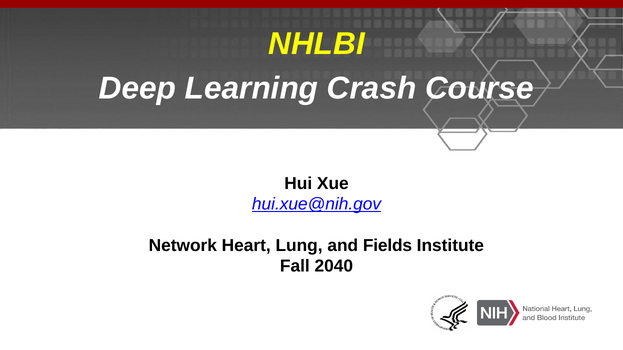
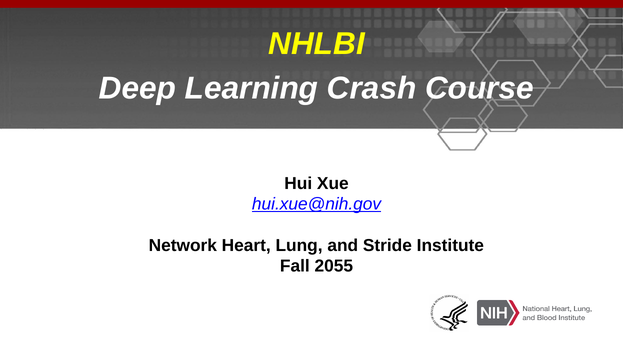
Fields: Fields -> Stride (387, 246)
2040: 2040 -> 2055 (334, 267)
